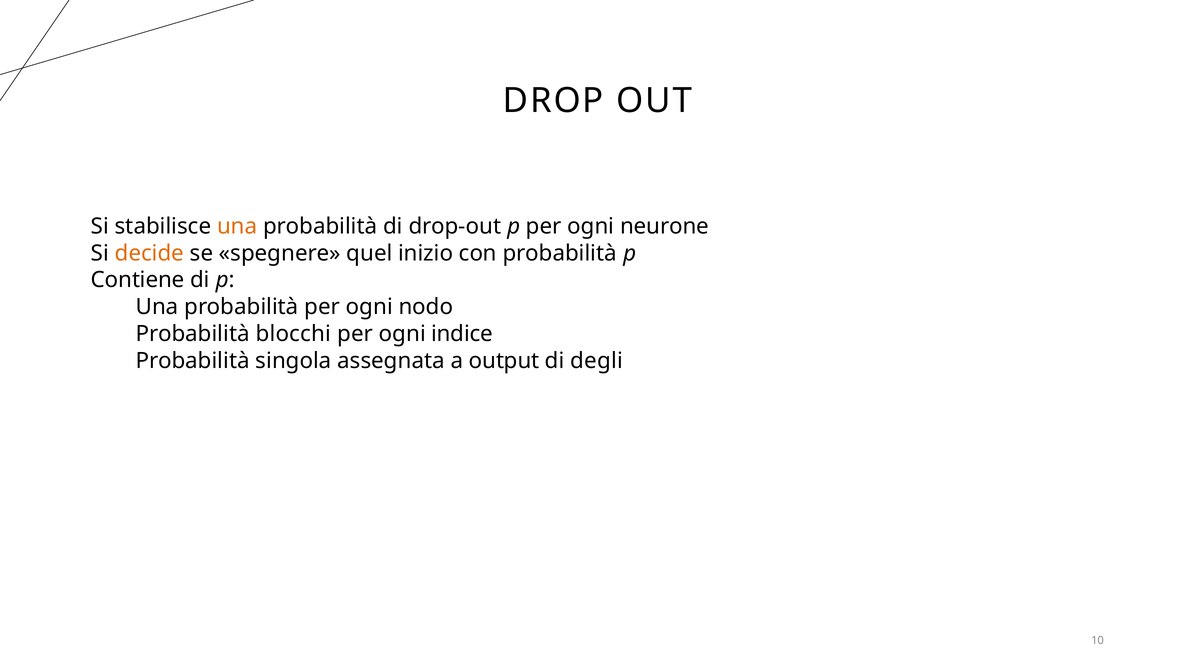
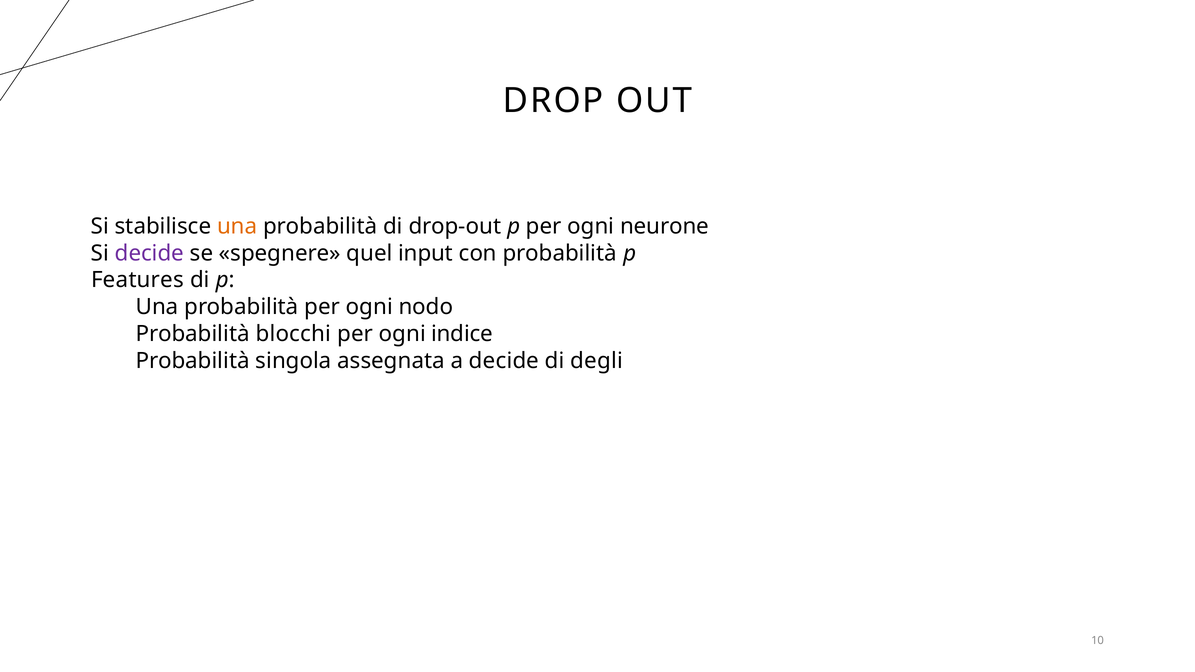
decide colour: orange -> purple (149, 253)
inizio: inizio -> input (426, 253)
Contiene: Contiene -> Features (138, 280)
a output: output -> decide (504, 361)
